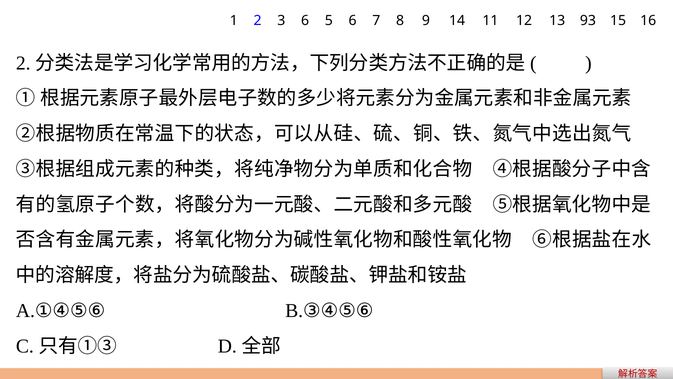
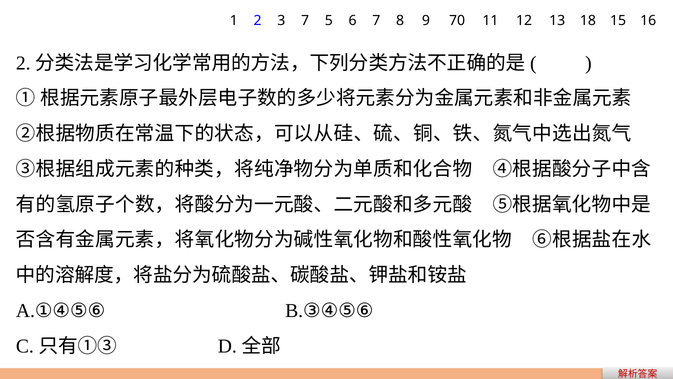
3 6: 6 -> 7 (305, 21)
14: 14 -> 70 (457, 21)
93: 93 -> 18 (588, 21)
